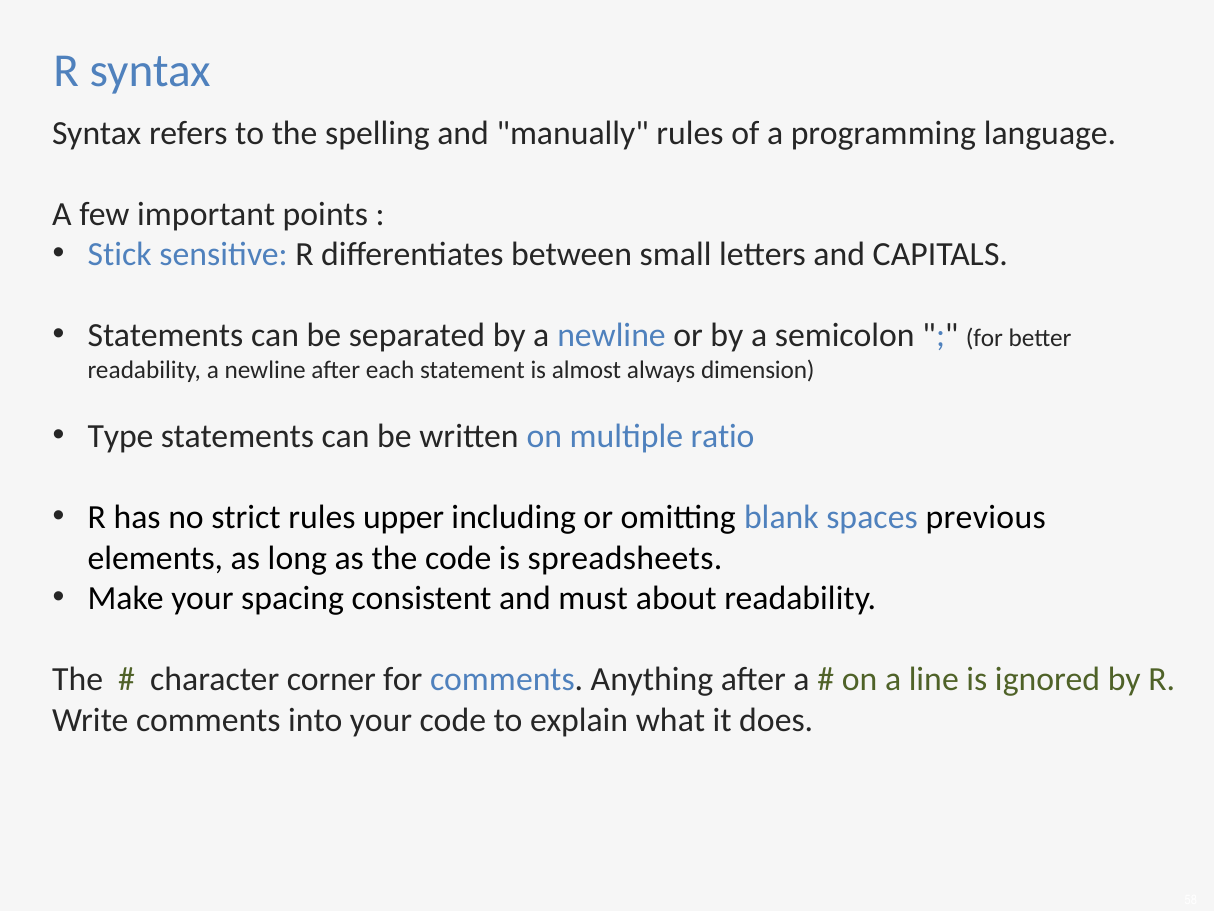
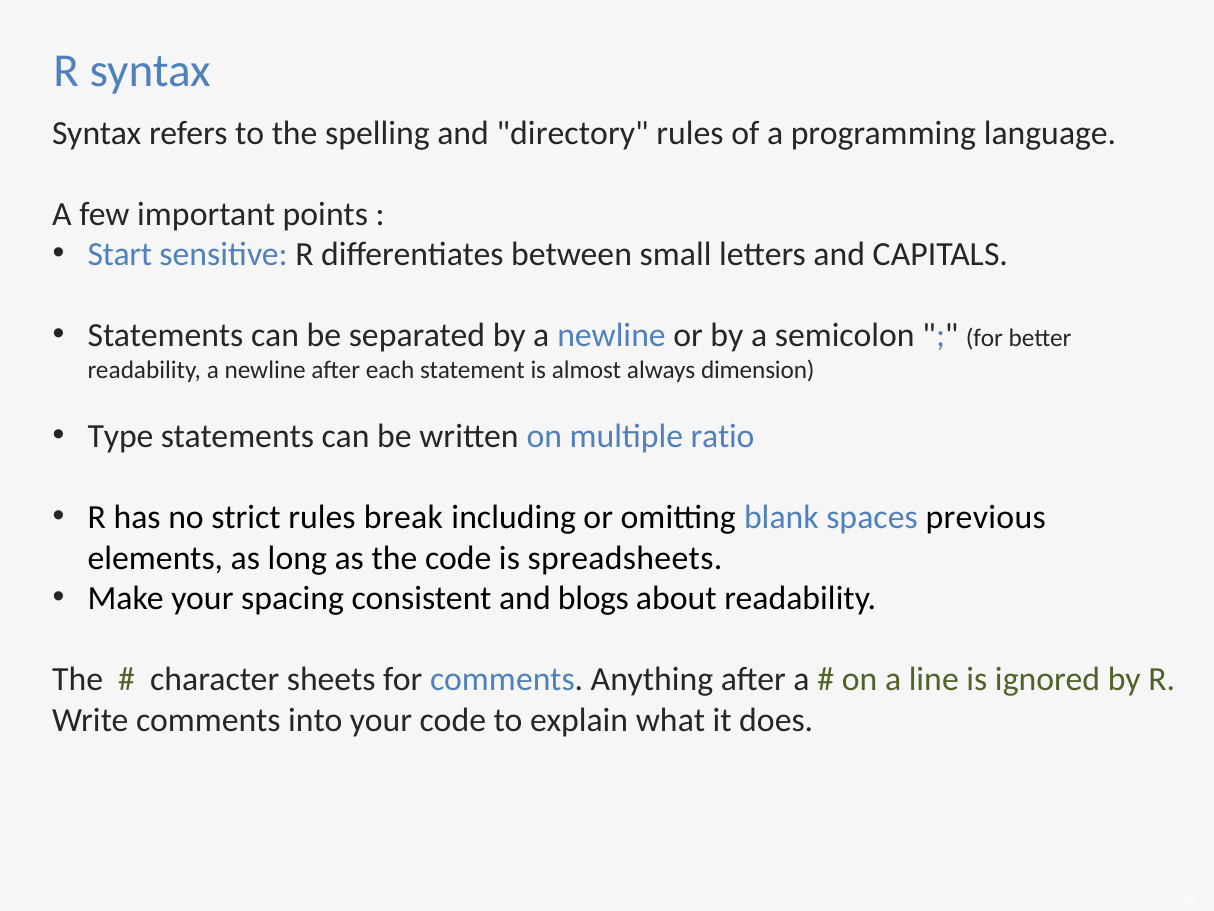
manually: manually -> directory (573, 133)
Stick: Stick -> Start (120, 254)
upper: upper -> break (403, 517)
must: must -> blogs (593, 598)
corner: corner -> sheets (331, 679)
